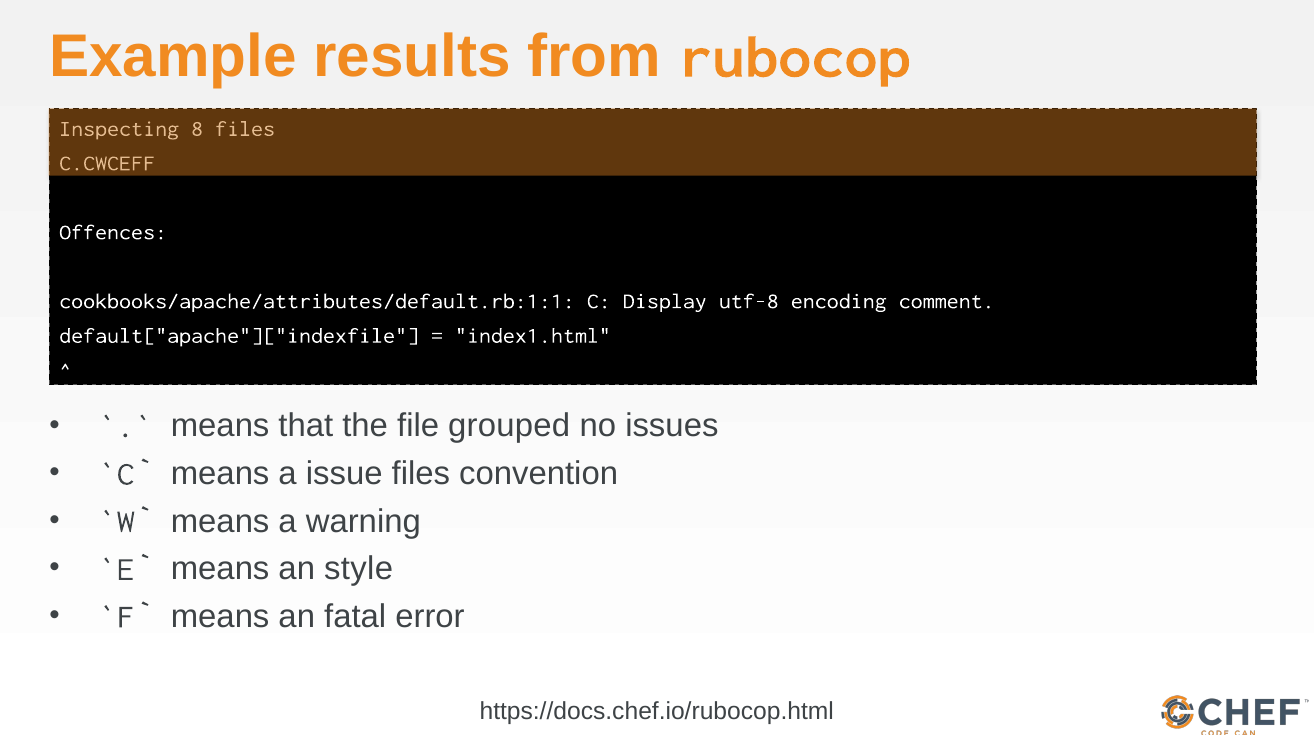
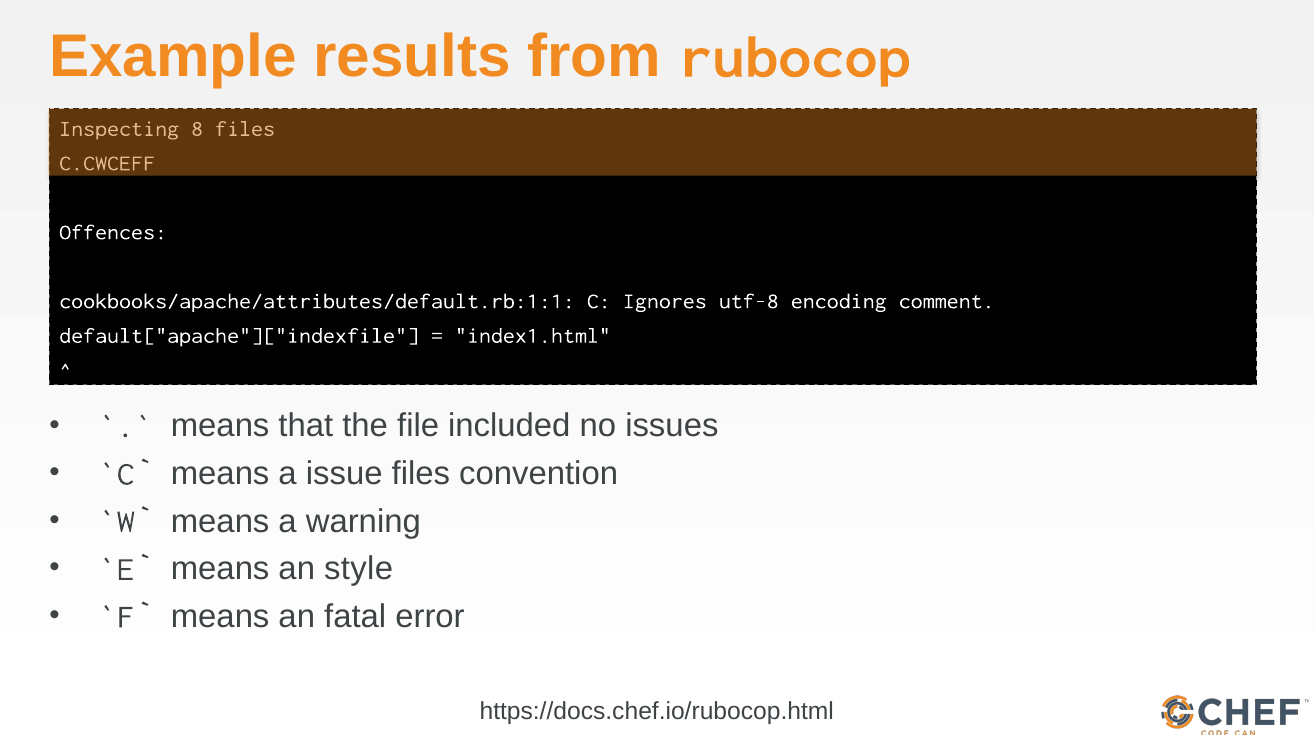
Display: Display -> Ignores (665, 301)
grouped: grouped -> included (509, 426)
